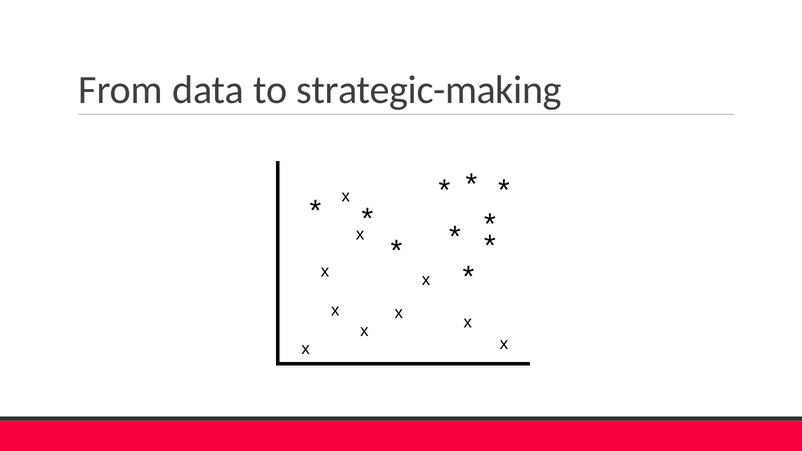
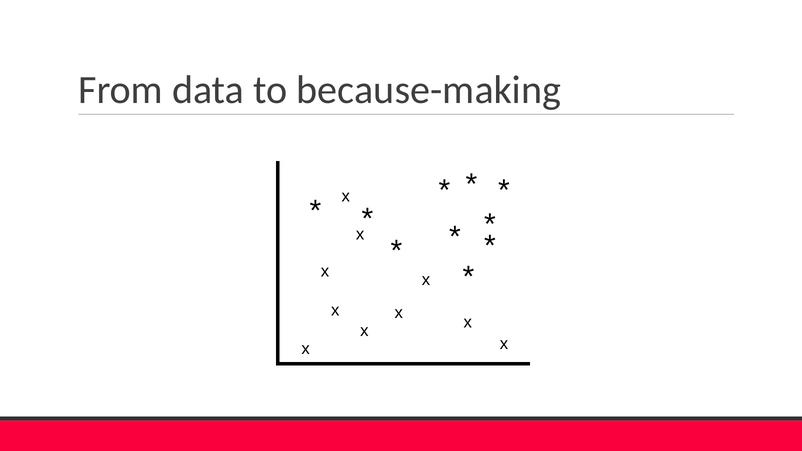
strategic-making: strategic-making -> because-making (429, 90)
